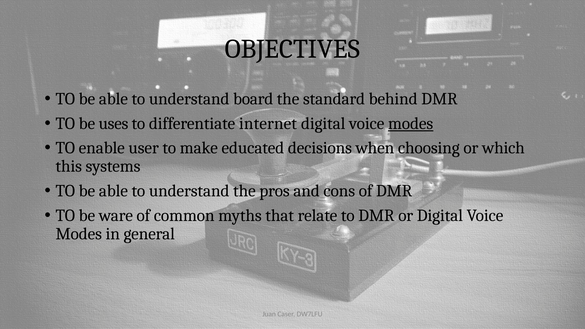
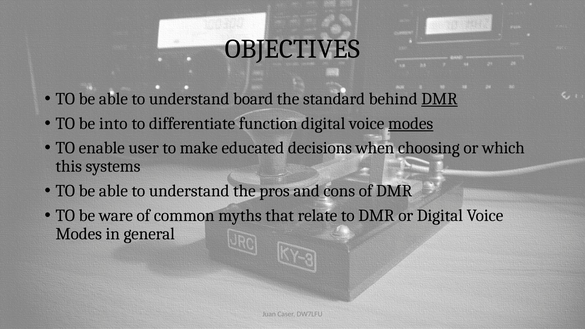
DMR underline: none -> present (439, 99)
uses: uses -> into (113, 123)
internet: internet -> function (268, 123)
